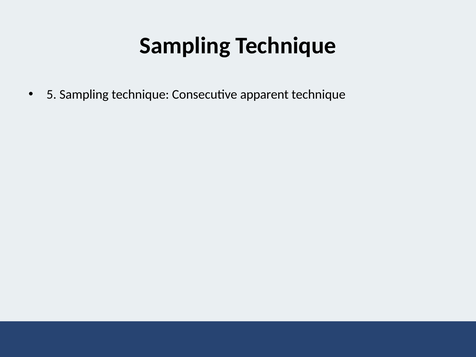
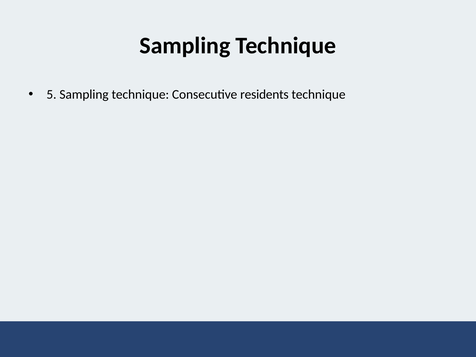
apparent: apparent -> residents (264, 95)
